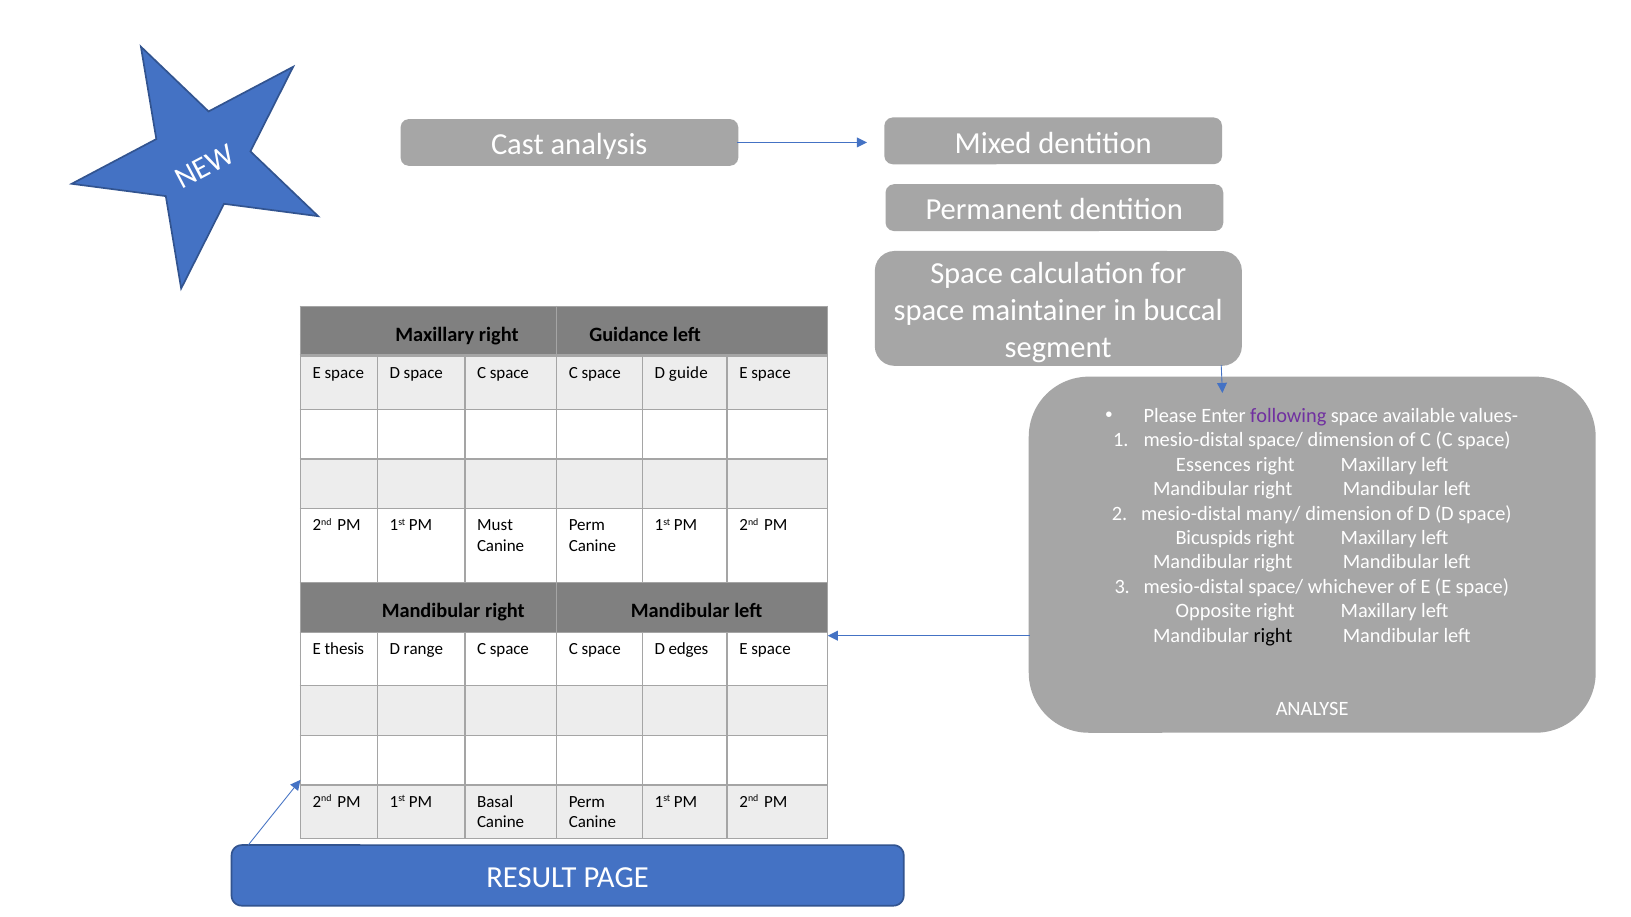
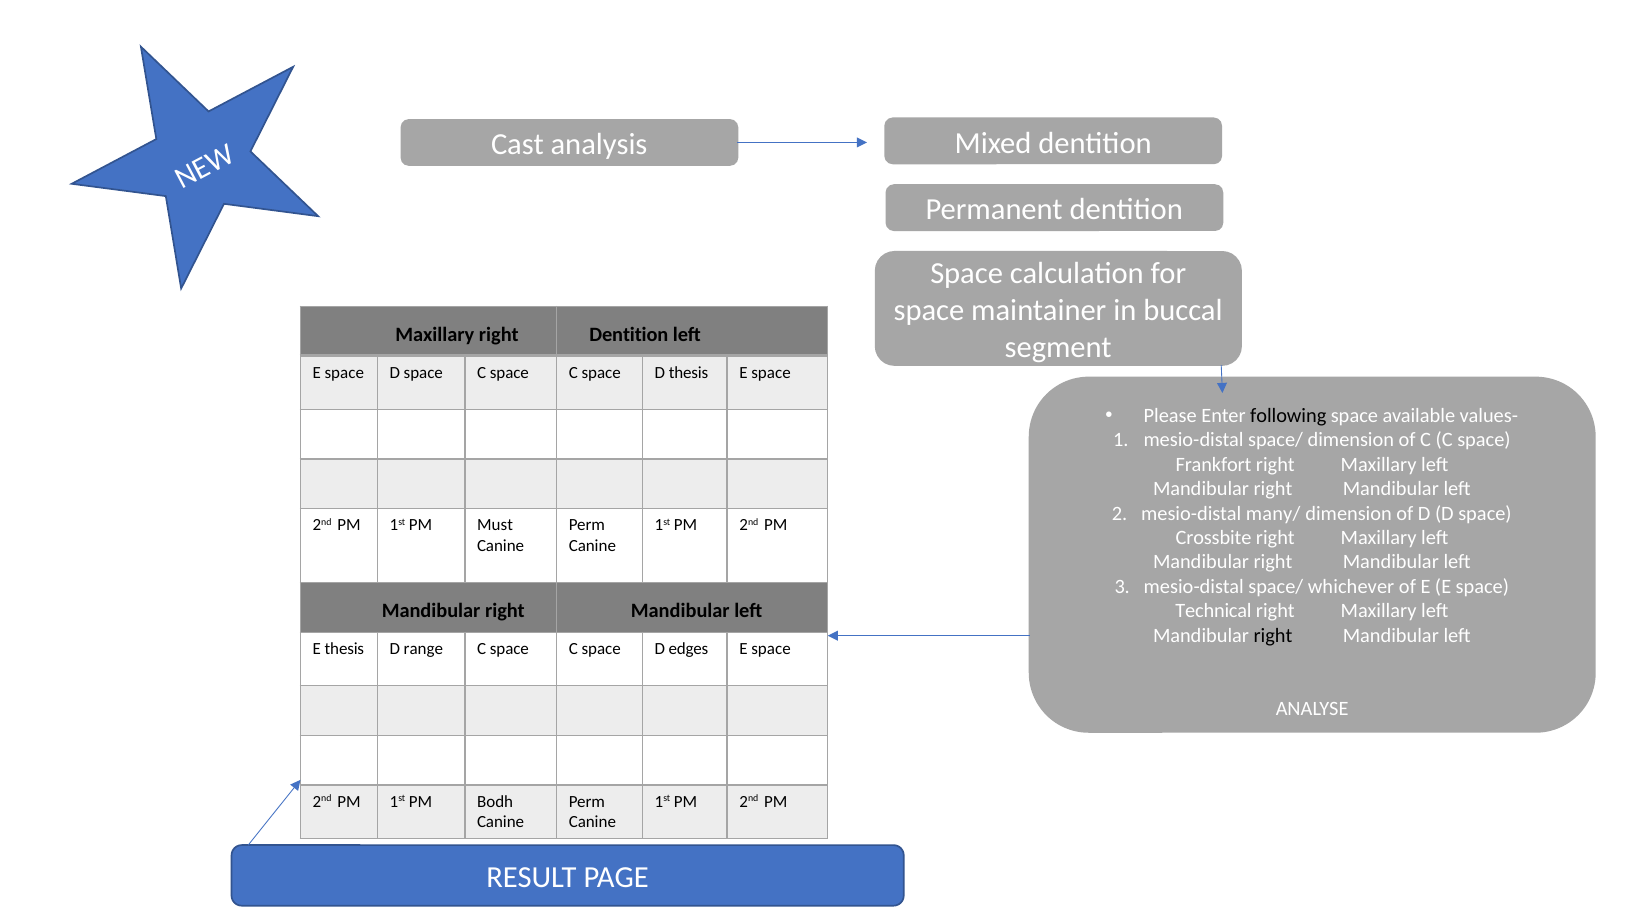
right Guidance: Guidance -> Dentition (629, 335)
D guide: guide -> thesis (688, 373)
following colour: purple -> black (1288, 416)
Essences: Essences -> Frankfort (1214, 465)
Bicuspids: Bicuspids -> Crossbite (1213, 538)
Opposite: Opposite -> Technical (1214, 611)
Basal: Basal -> Bodh (495, 802)
